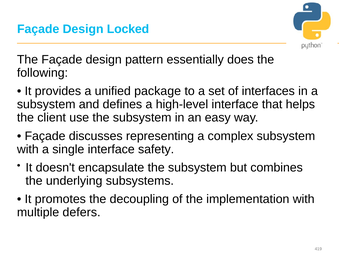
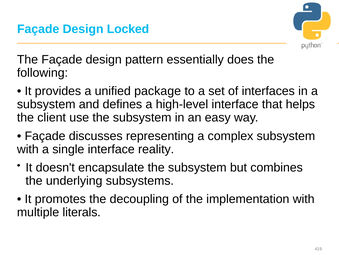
safety: safety -> reality (156, 149)
defers: defers -> literals (82, 212)
